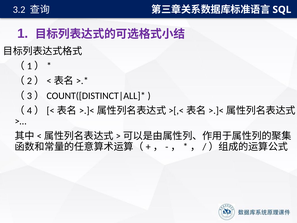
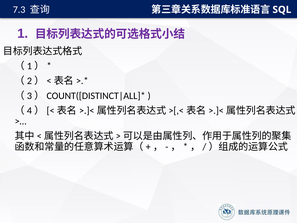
3.2: 3.2 -> 7.3 (19, 10)
